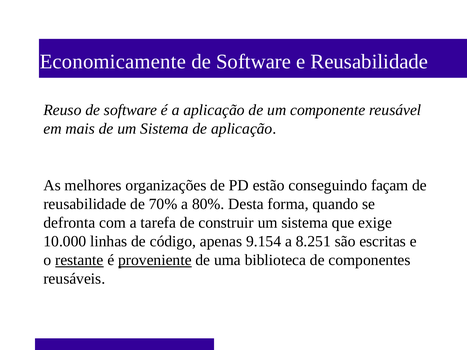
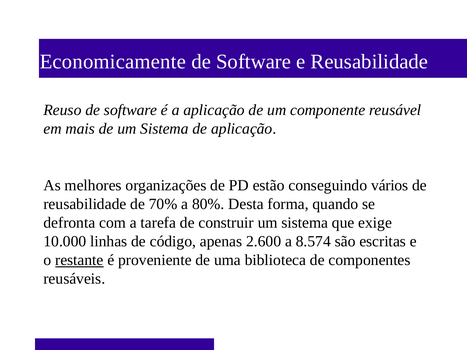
façam: façam -> vários (390, 186)
9.154: 9.154 -> 2.600 (264, 242)
8.251: 8.251 -> 8.574 (313, 242)
proveniente underline: present -> none (155, 260)
